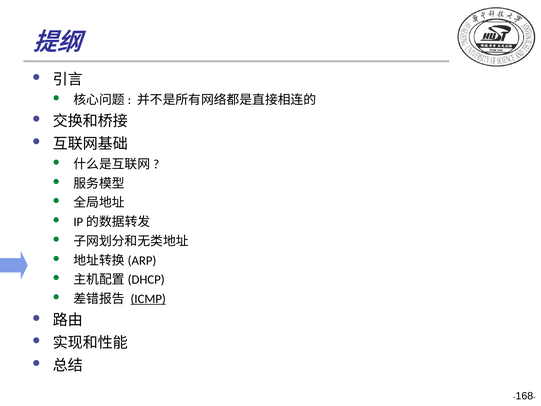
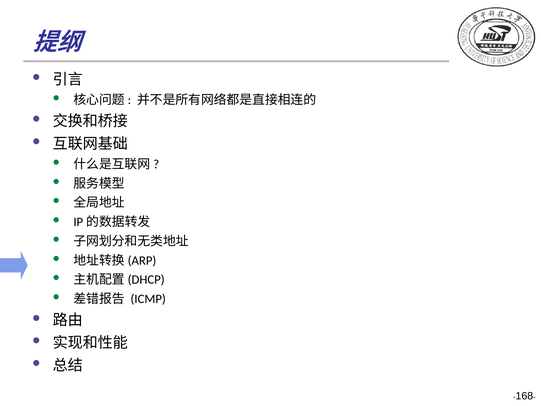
ICMP underline: present -> none (148, 299)
